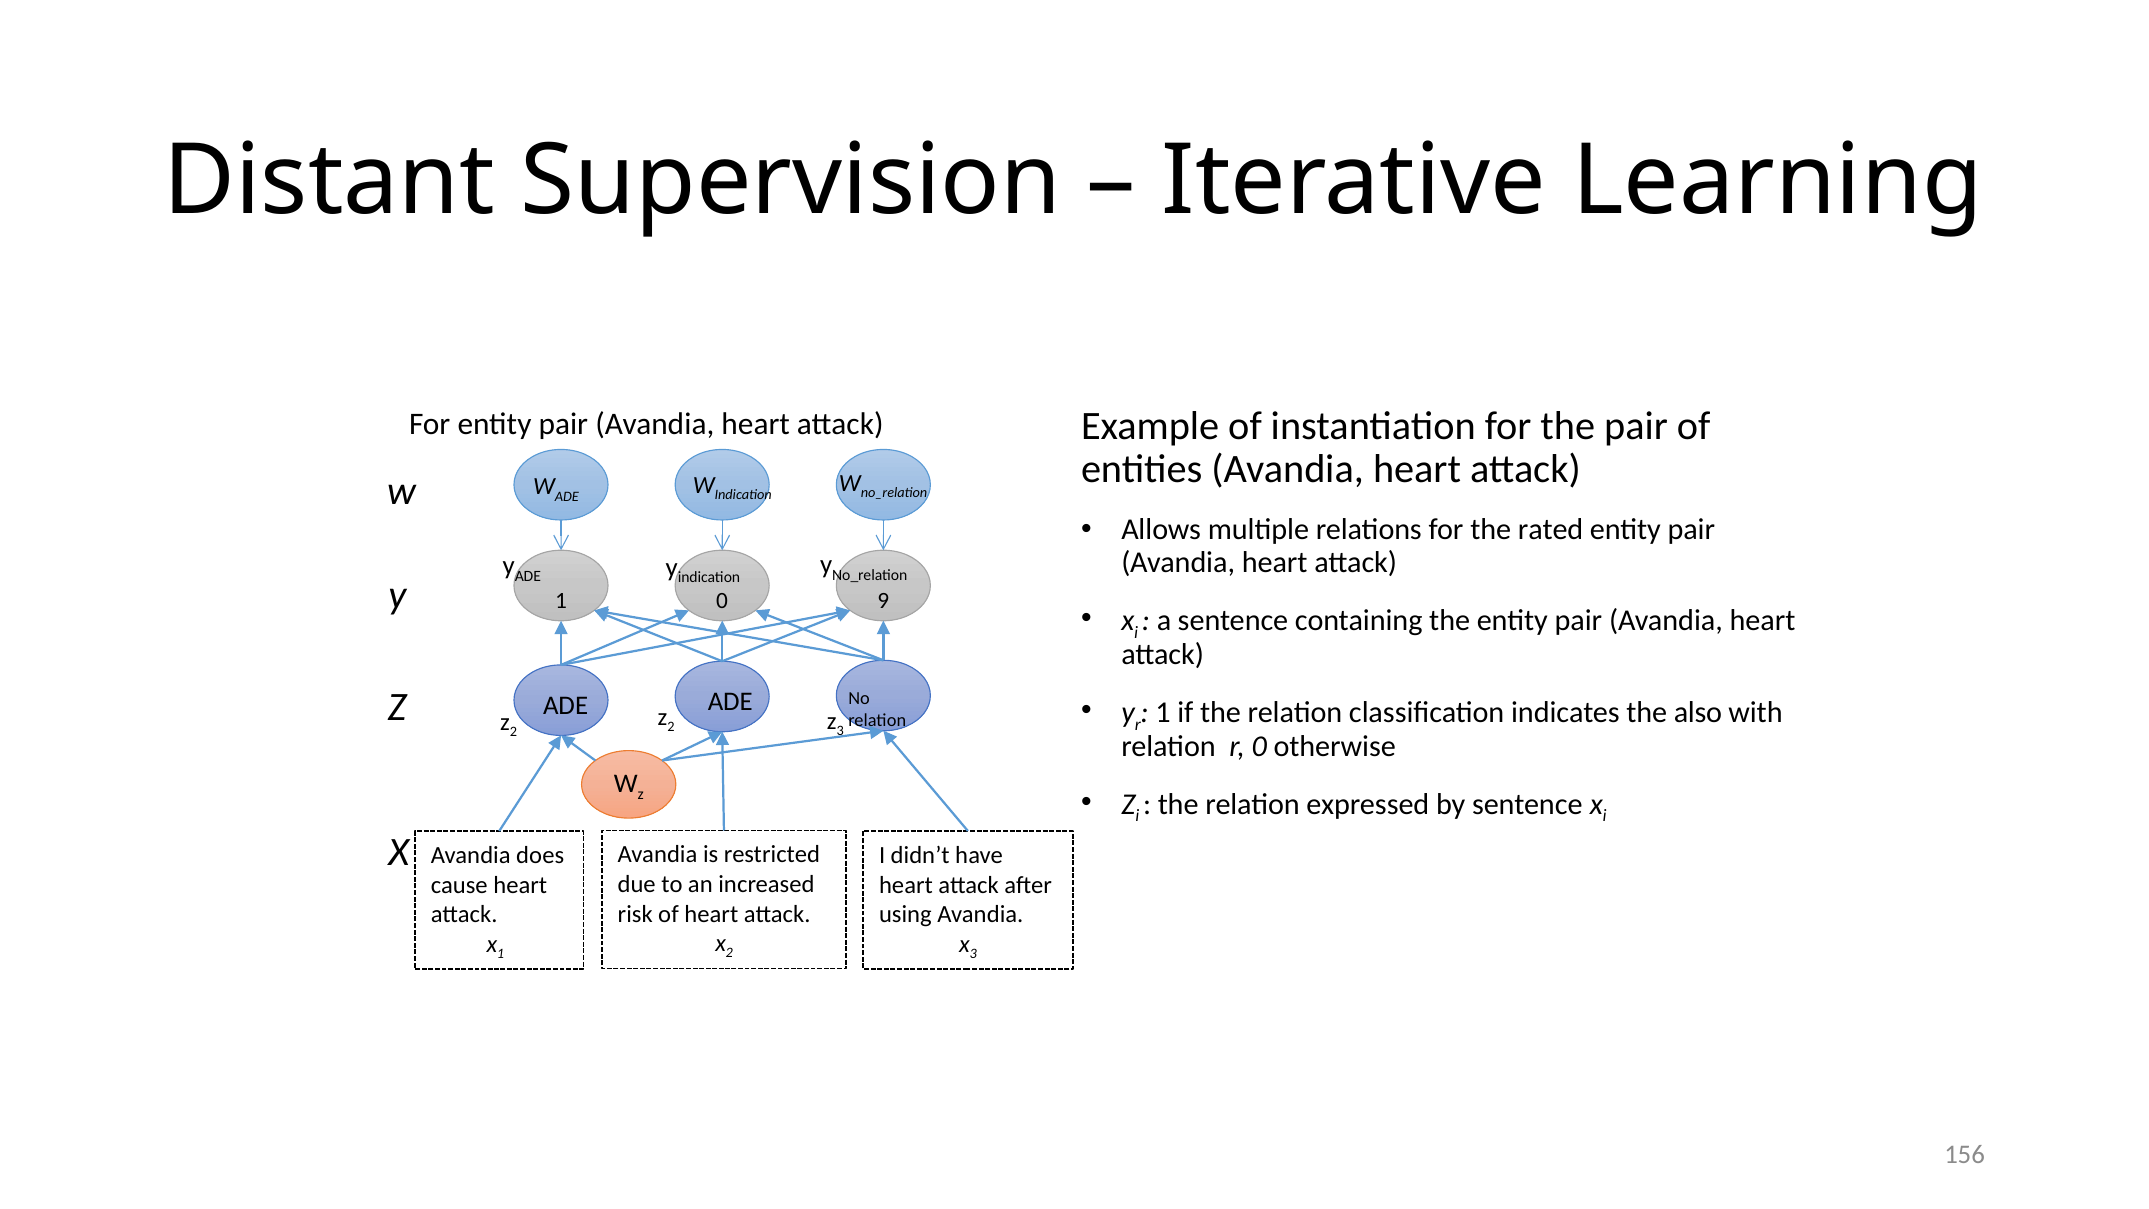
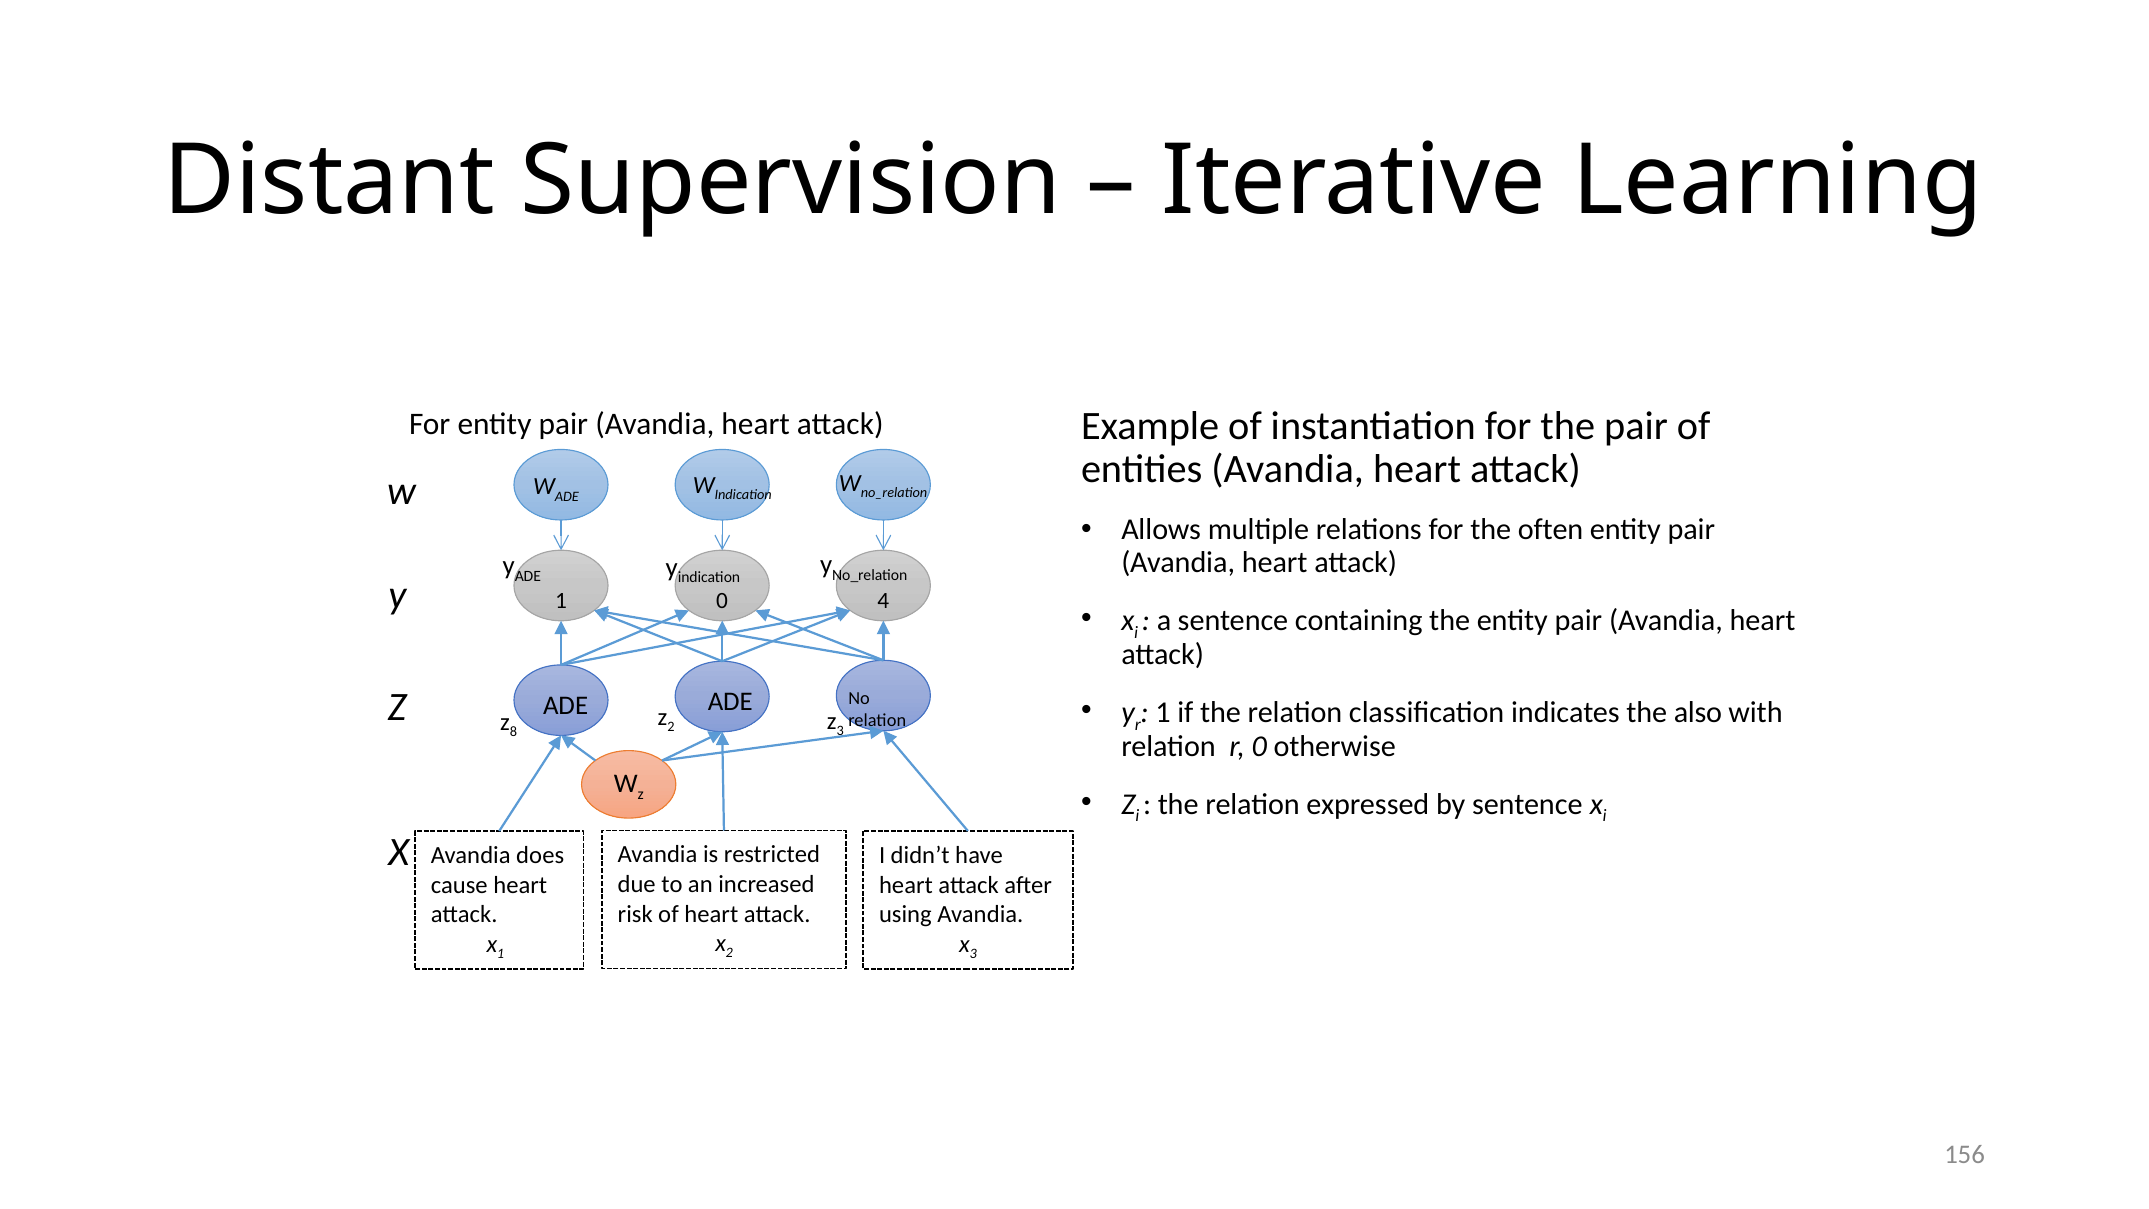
rated: rated -> often (1551, 530)
9: 9 -> 4 (883, 601)
2: 2 -> 8 (514, 732)
